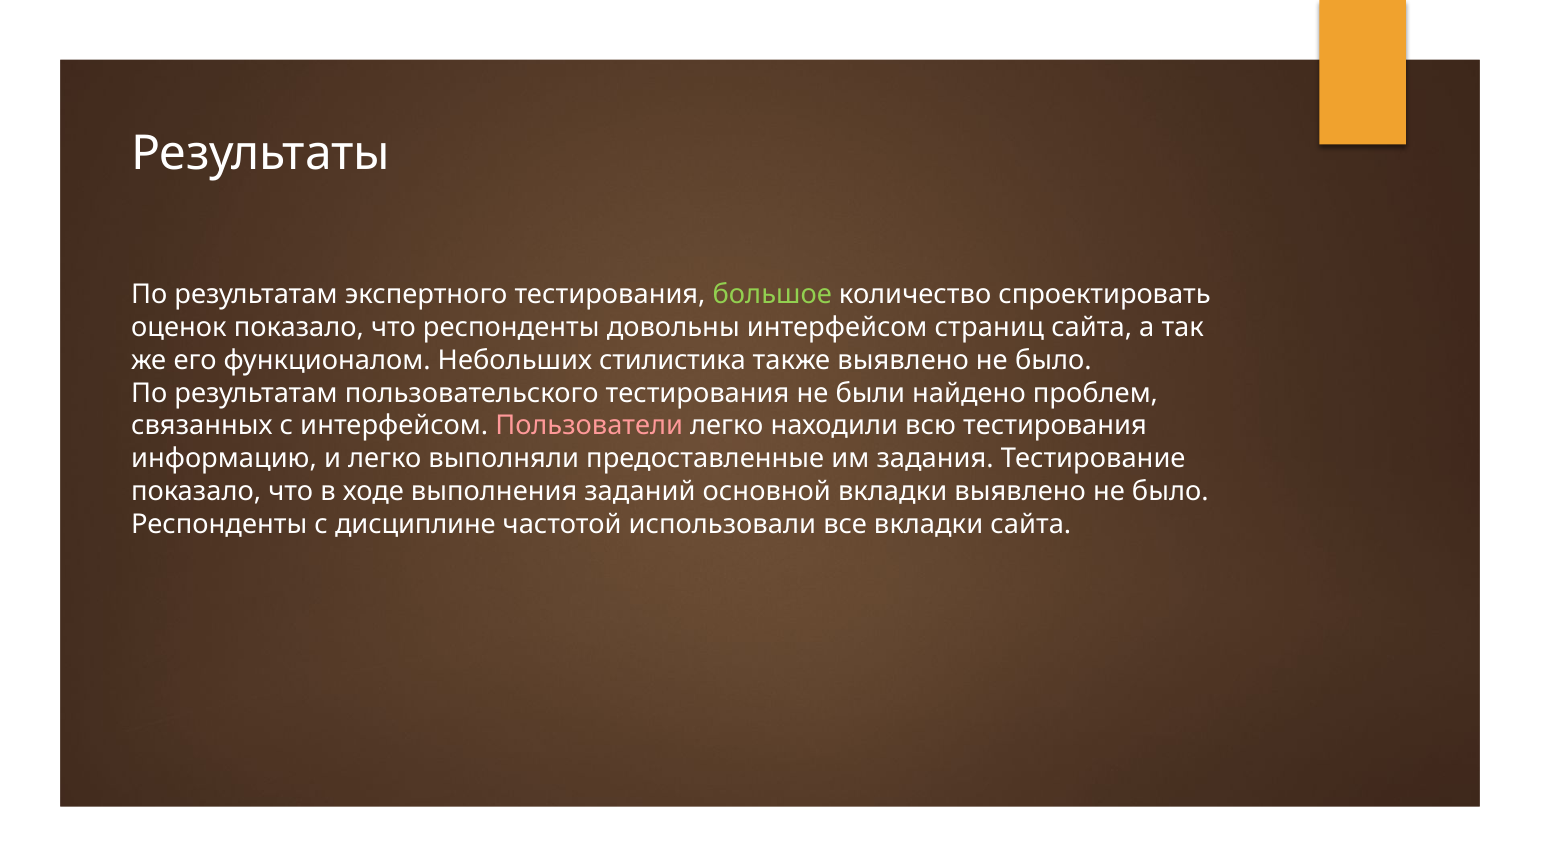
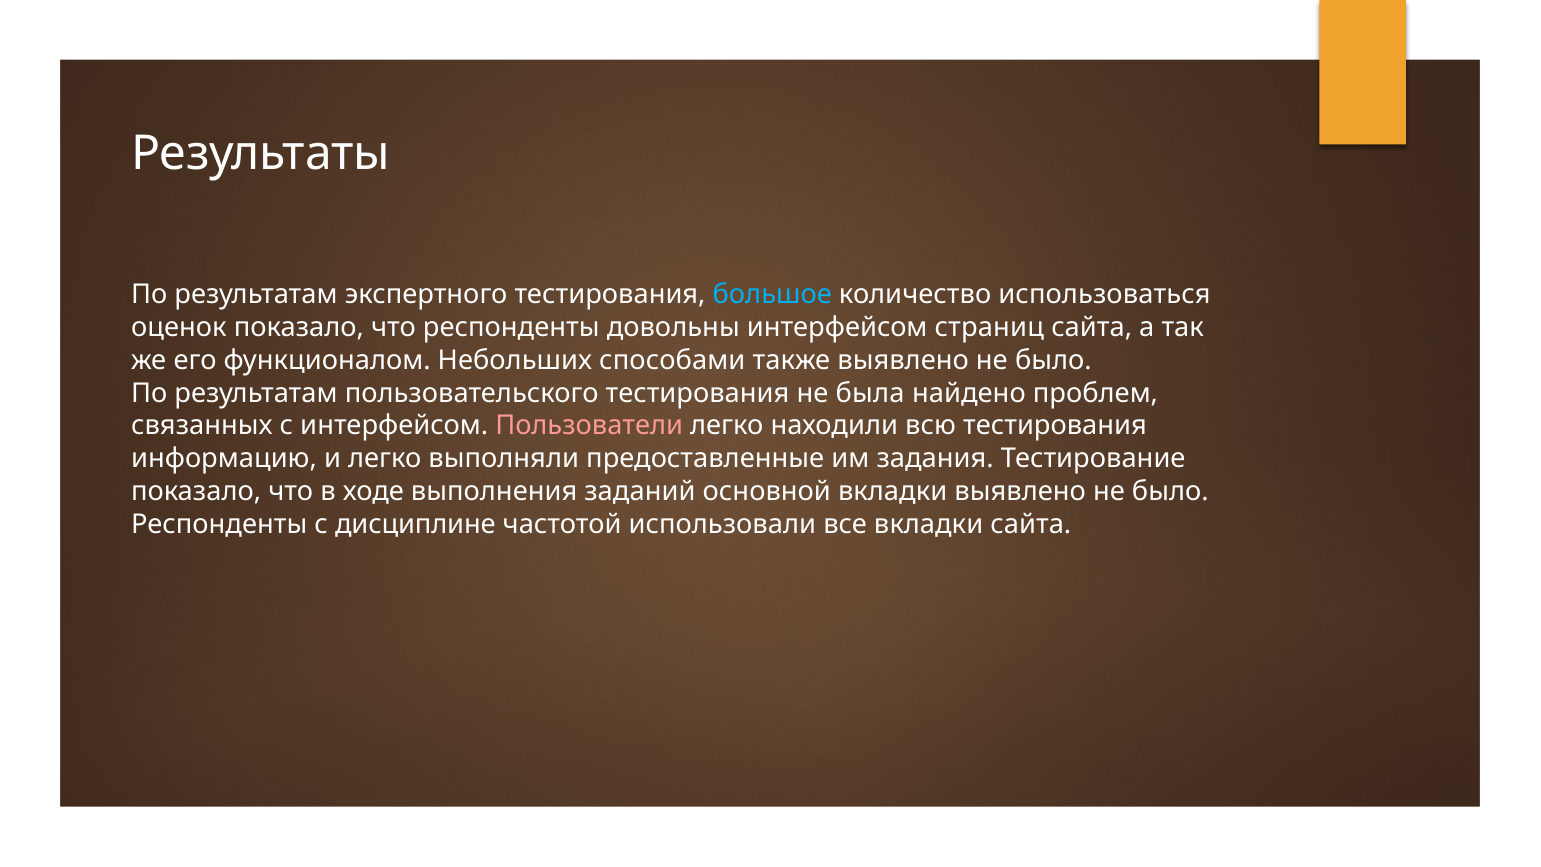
большое colour: light green -> light blue (772, 295)
спроектировать: спроектировать -> использоваться (1105, 295)
стилистика: стилистика -> способами (672, 360)
были: были -> была (870, 393)
